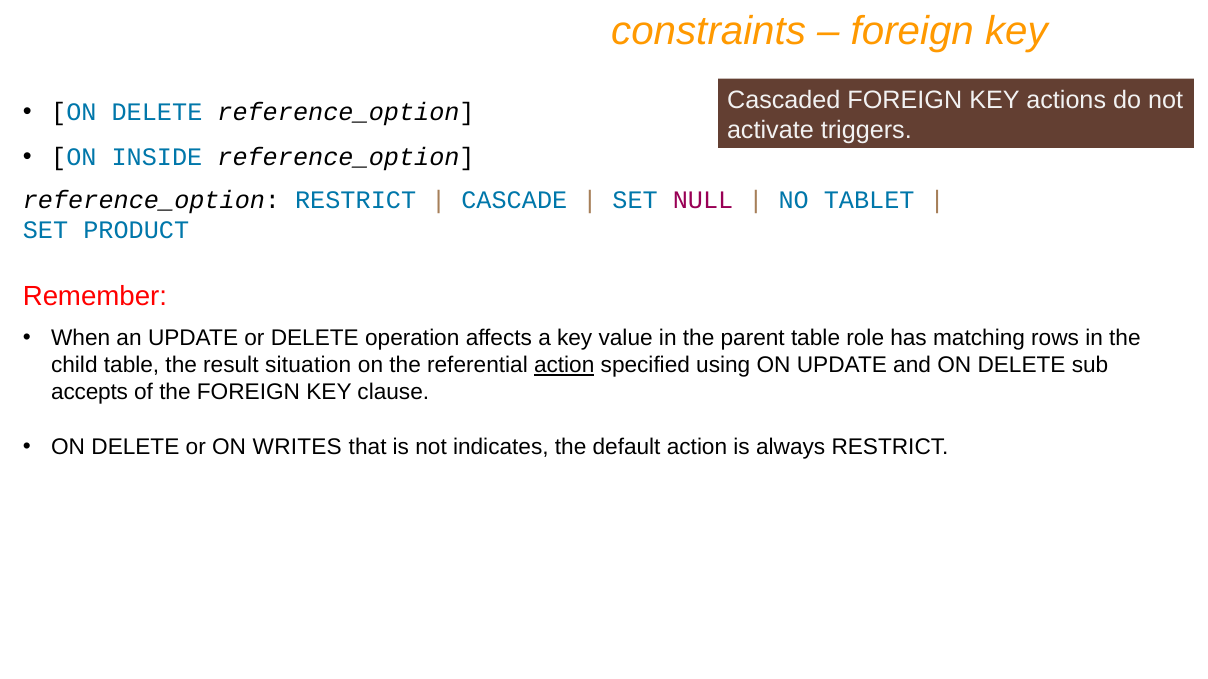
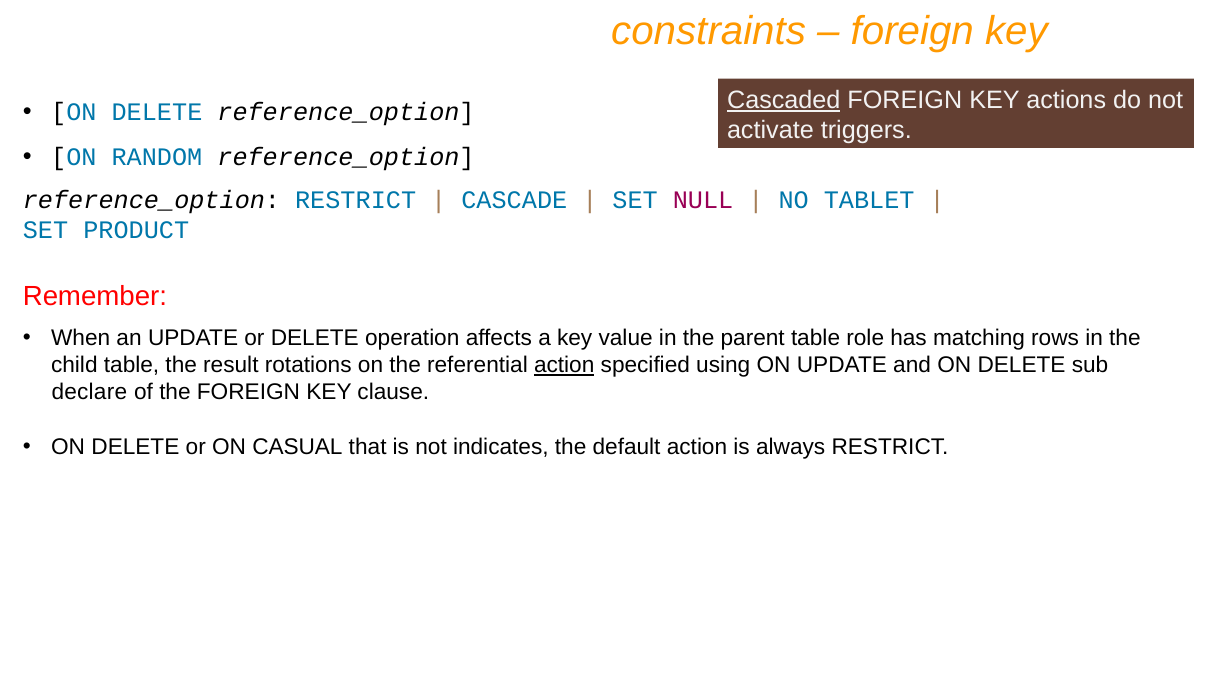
Cascaded underline: none -> present (784, 100)
INSIDE: INSIDE -> RANDOM (157, 158)
situation: situation -> rotations (308, 366)
accepts: accepts -> declare (89, 393)
WRITES: WRITES -> CASUAL (297, 447)
